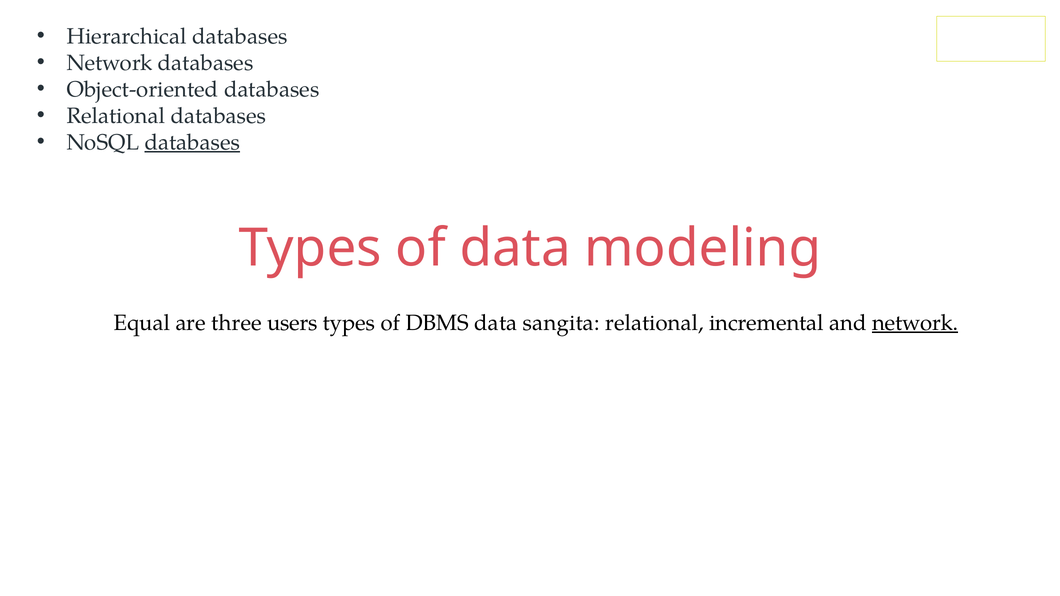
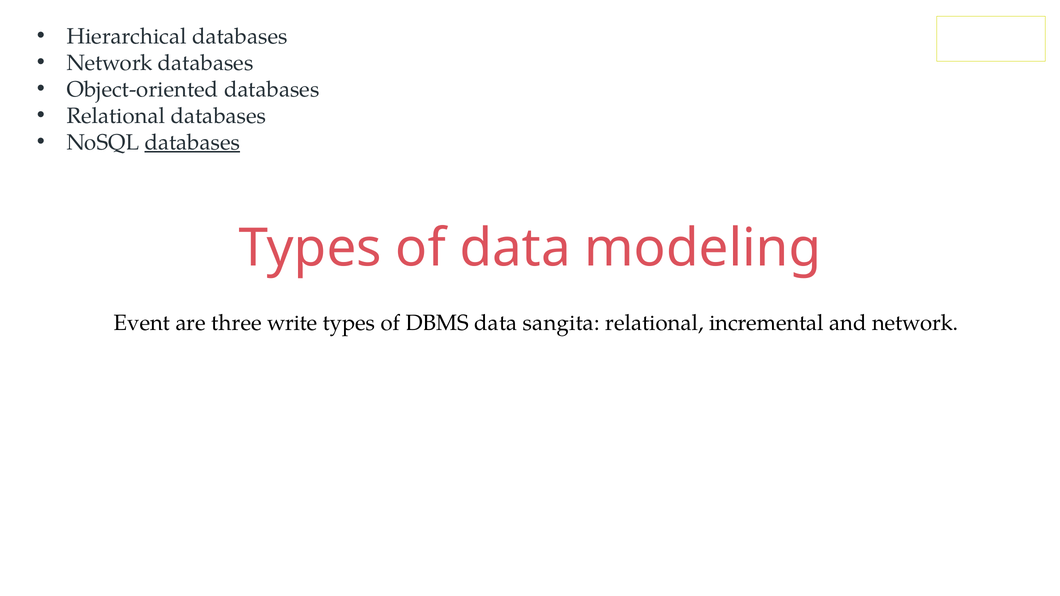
Equal: Equal -> Event (142, 323)
users: users -> write (292, 323)
network underline: present -> none (915, 323)
